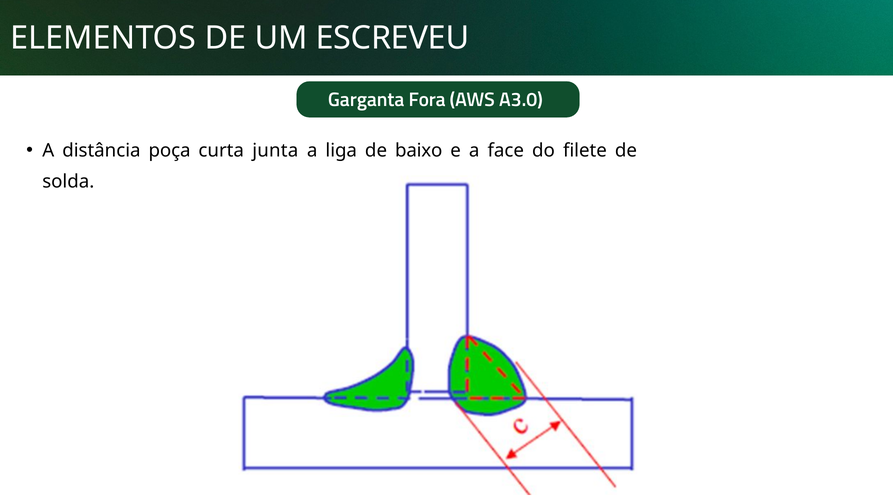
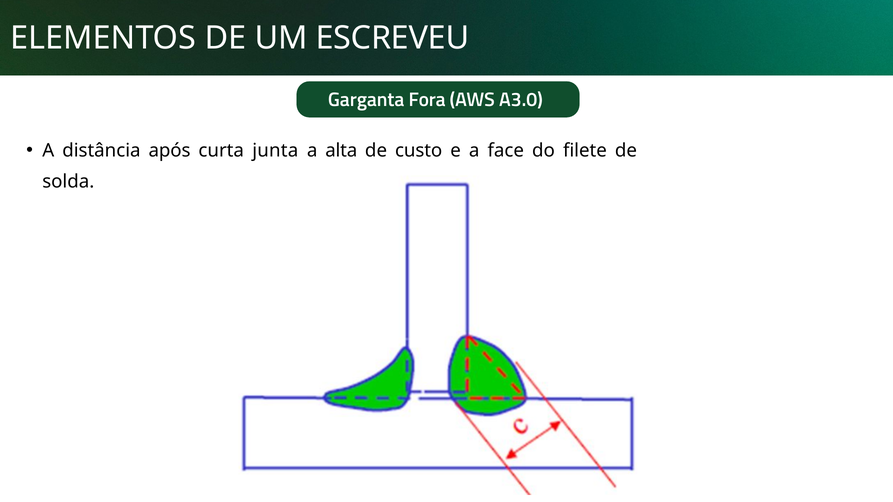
poça: poça -> após (170, 151)
liga: liga -> alta (341, 151)
baixo: baixo -> custo (419, 151)
